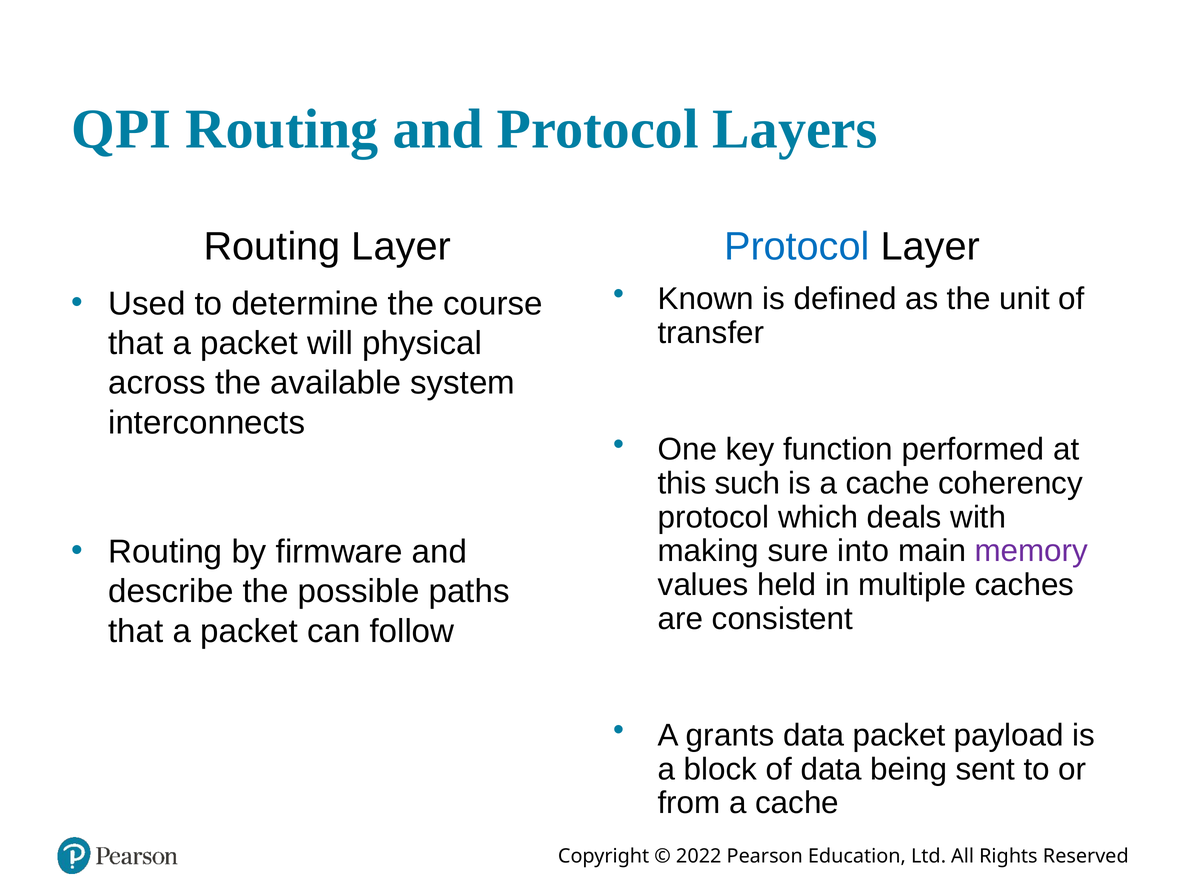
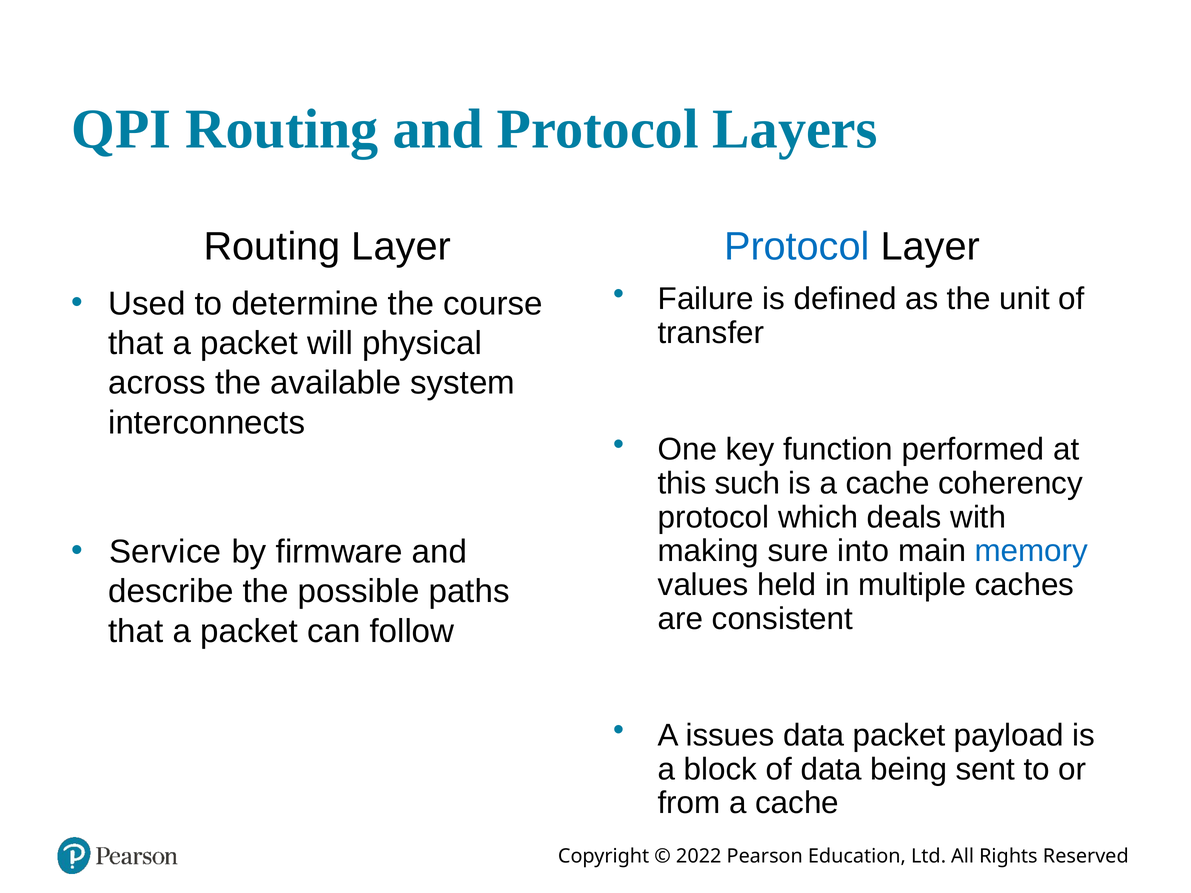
Known: Known -> Failure (706, 299)
Routing: Routing -> Service (165, 552)
memory colour: purple -> blue (1031, 551)
grants: grants -> issues (730, 735)
